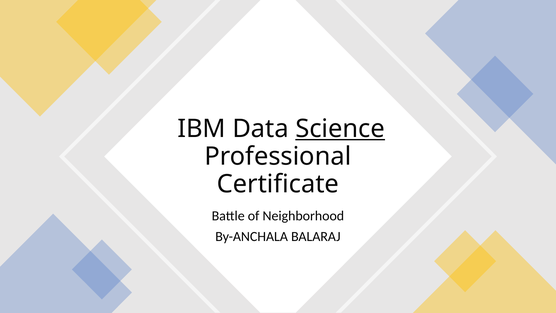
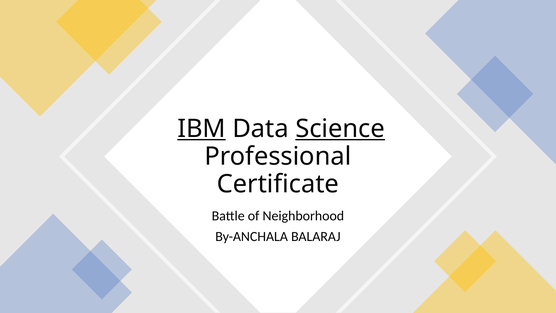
IBM underline: none -> present (202, 129)
